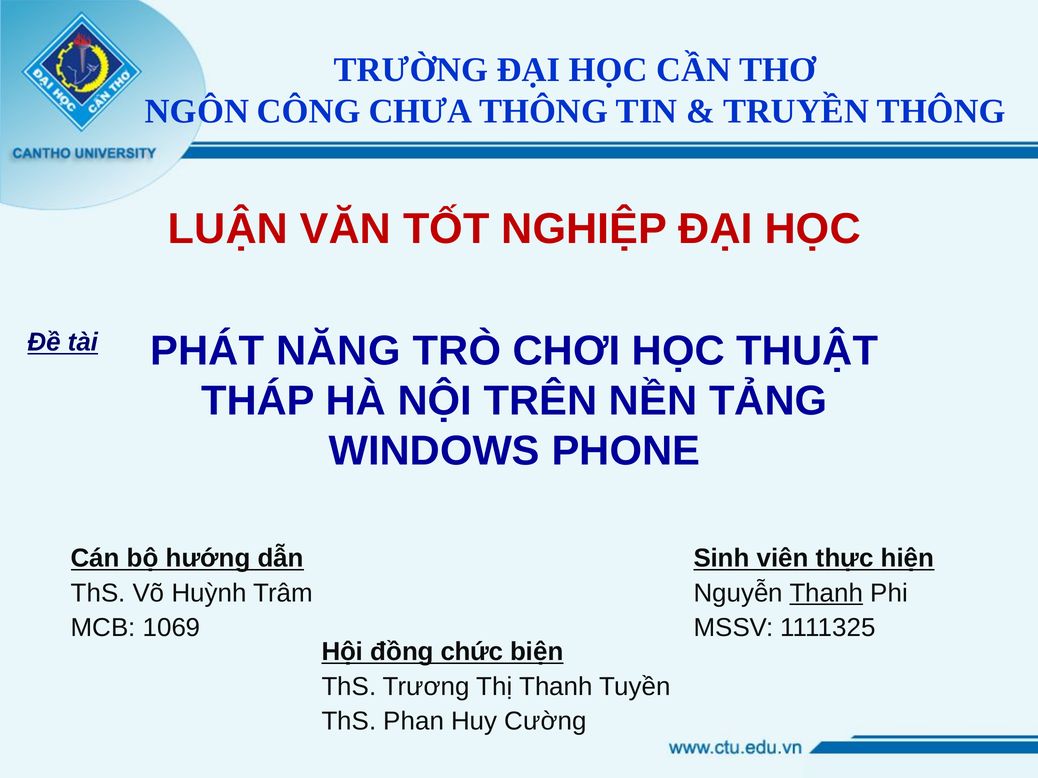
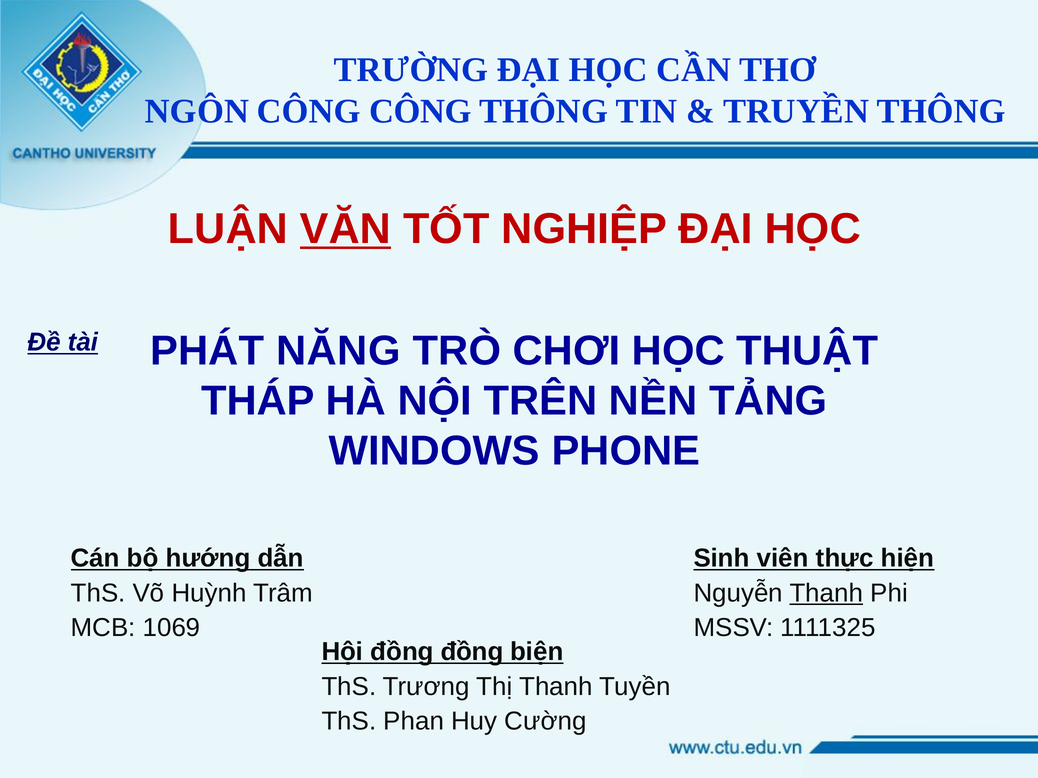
CÔNG CHƯA: CHƯA -> CÔNG (420, 111)
VĂN underline: none -> present (345, 229)
đồng chức: chức -> đồng (472, 652)
